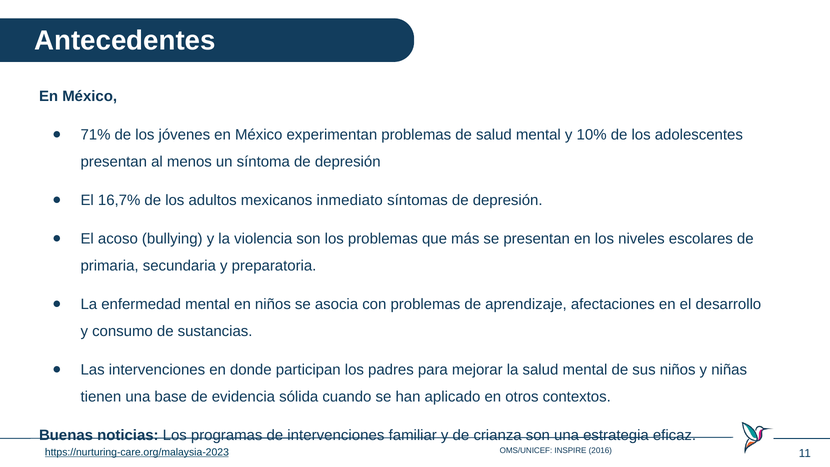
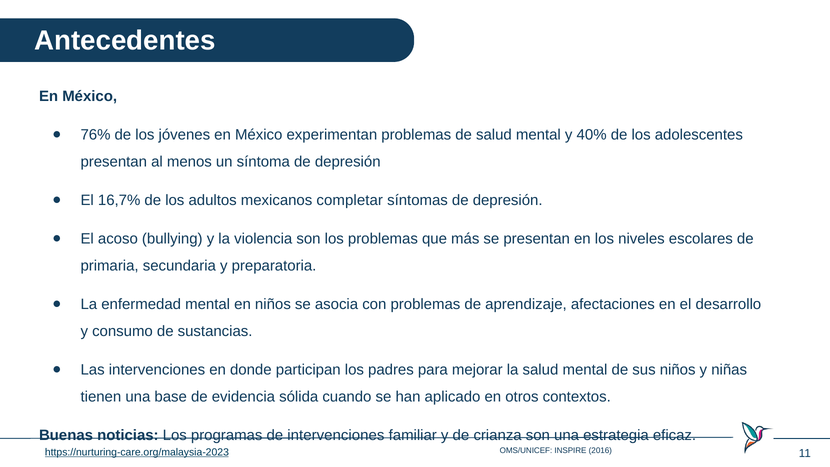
71%: 71% -> 76% (96, 135)
10%: 10% -> 40% (592, 135)
inmediato: inmediato -> completar (350, 200)
